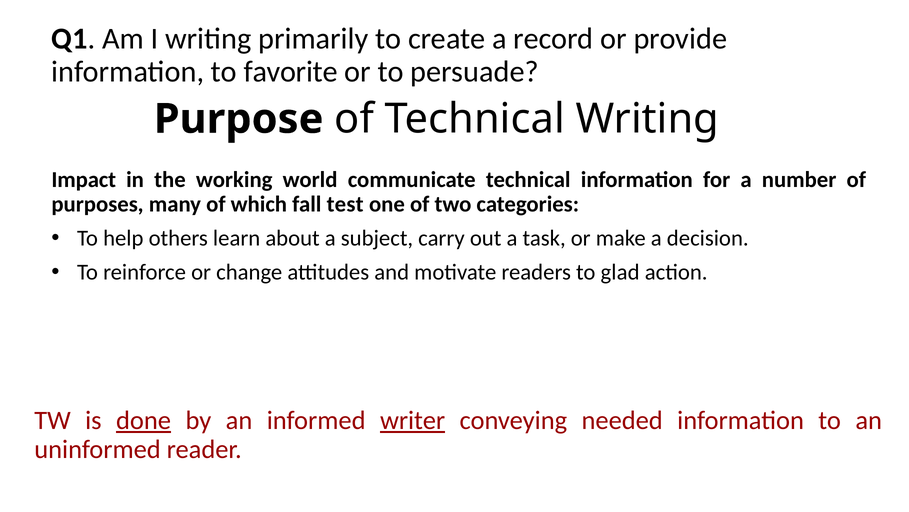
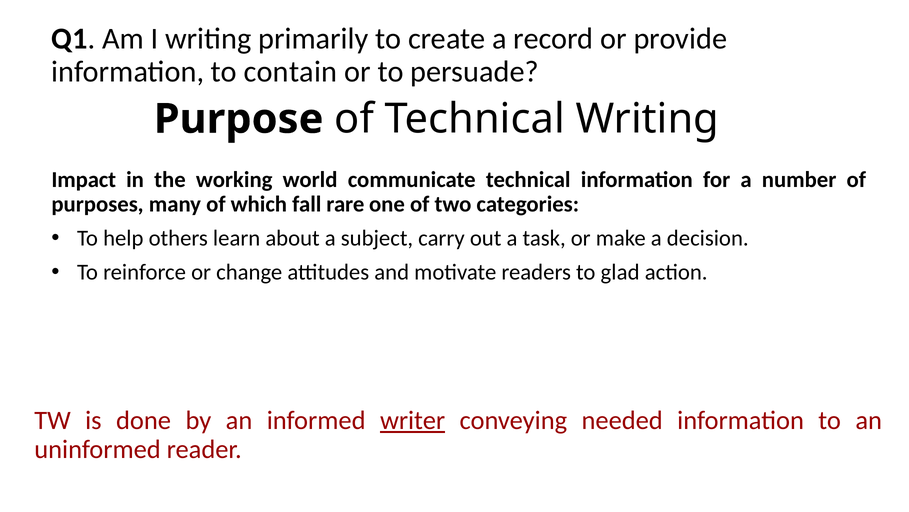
favorite: favorite -> contain (290, 71)
test: test -> rare (345, 204)
done underline: present -> none (144, 420)
